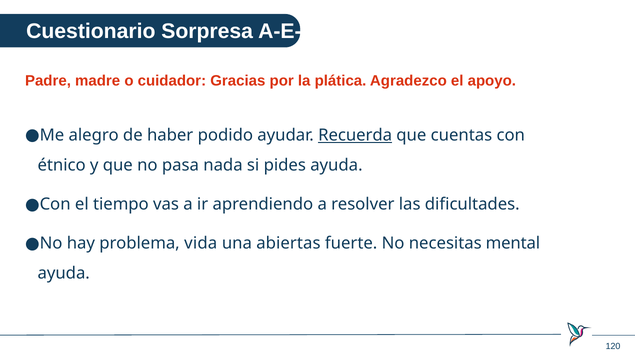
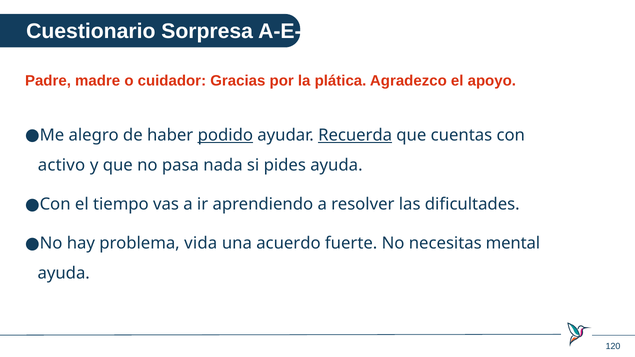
podido underline: none -> present (225, 135)
étnico: étnico -> activo (62, 165)
abiertas: abiertas -> acuerdo (288, 243)
